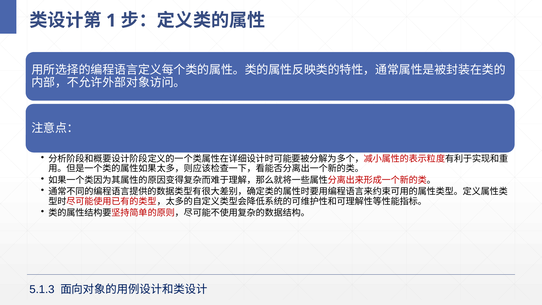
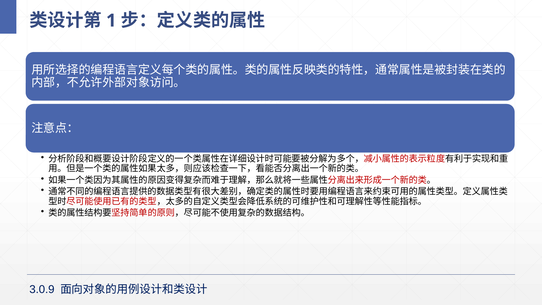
5.1.3: 5.1.3 -> 3.0.9 (42, 289)
